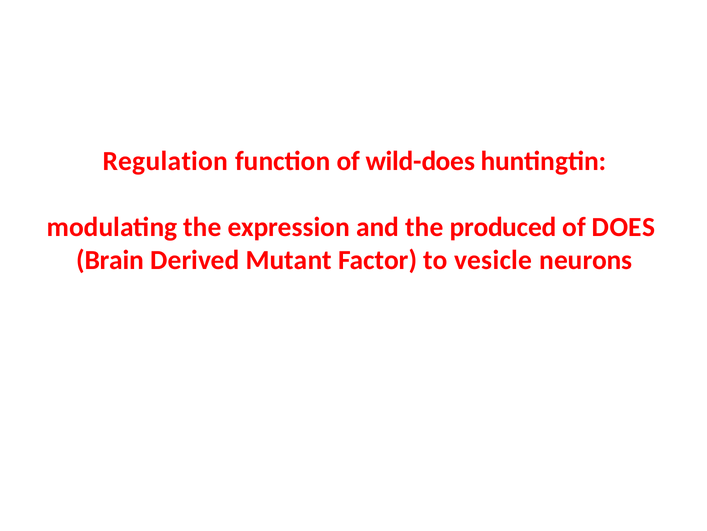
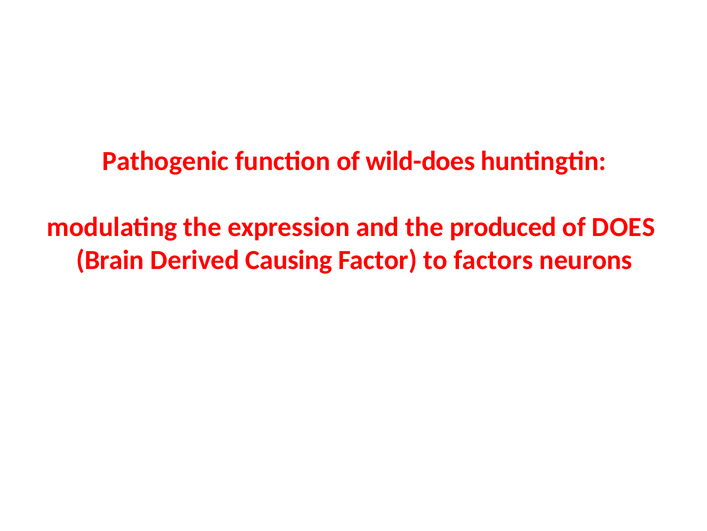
Regulation: Regulation -> Pathogenic (166, 161)
Mutant: Mutant -> Causing (289, 260)
vesicle: vesicle -> factors (493, 260)
